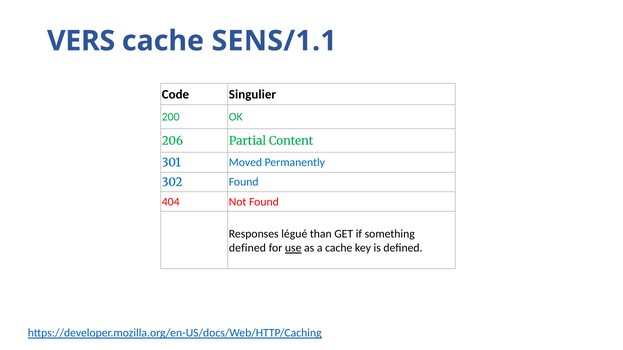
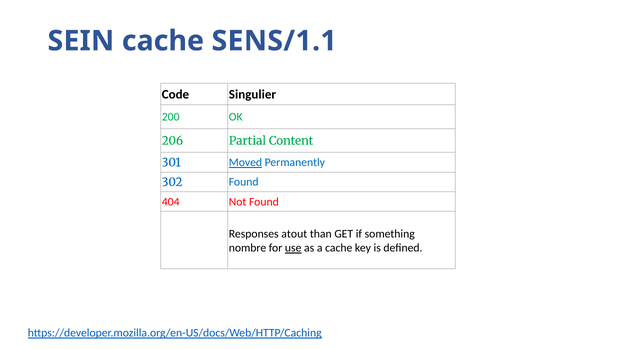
VERS: VERS -> SEIN (81, 41)
Moved underline: none -> present (245, 163)
légué: légué -> atout (294, 234)
defined: defined -> nombre (248, 248)
